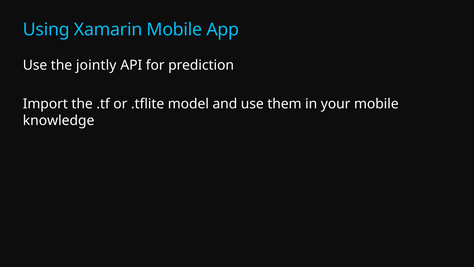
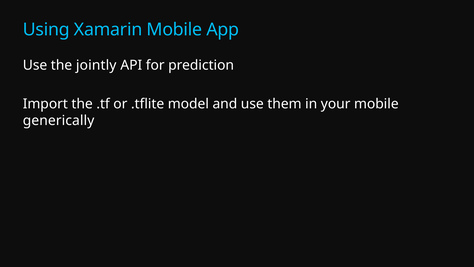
knowledge: knowledge -> generically (59, 120)
